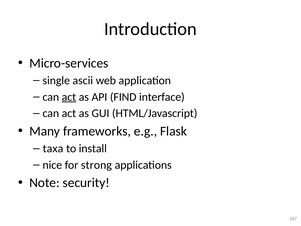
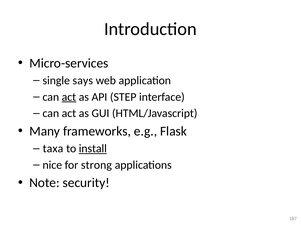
ascii: ascii -> says (83, 80)
FIND: FIND -> STEP (123, 97)
install underline: none -> present (93, 148)
